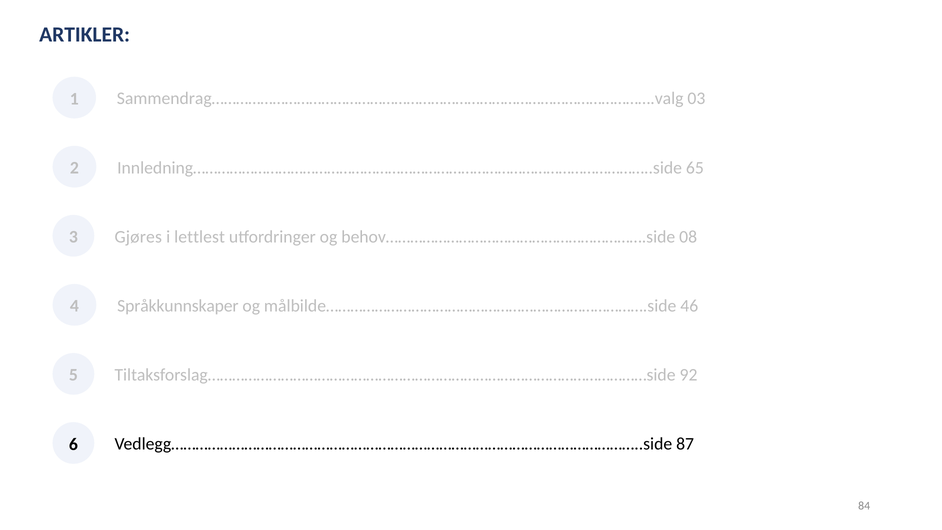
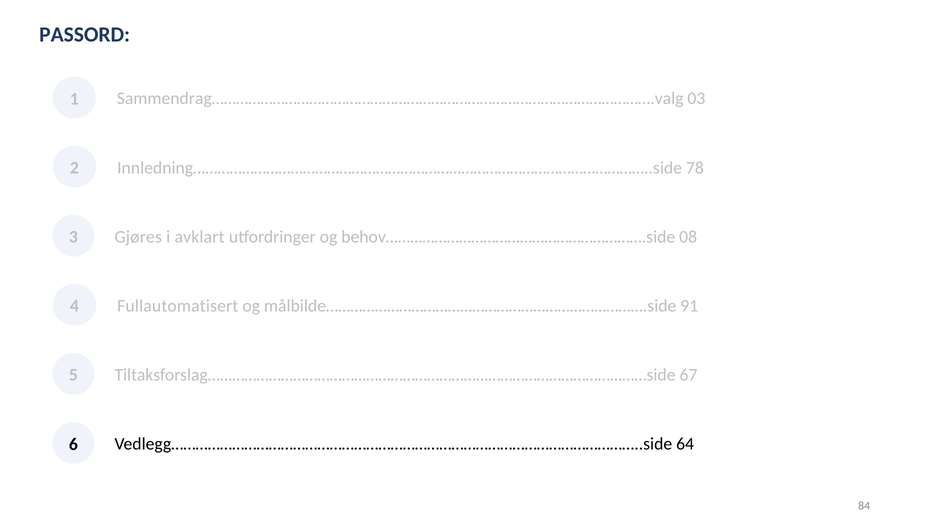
ARTIKLER: ARTIKLER -> PASSORD (85, 35)
65: 65 -> 78 (695, 168)
lettlest: lettlest -> avklart (200, 237)
Språkkunnskaper: Språkkunnskaper -> Fullautomatisert (178, 306)
46: 46 -> 91 (689, 306)
92: 92 -> 67 (689, 375)
87: 87 -> 64 (685, 444)
